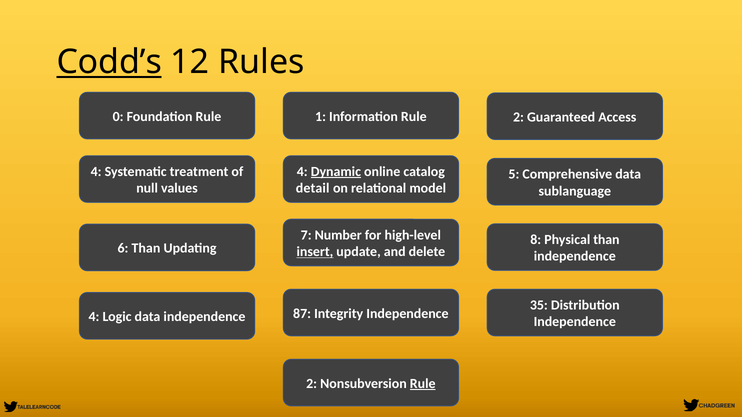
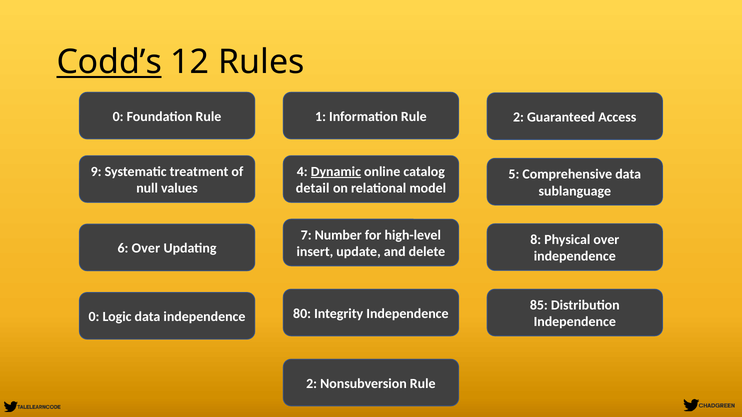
4: 4 -> 9 (96, 172)
Physical than: than -> over (606, 240)
6 Than: Than -> Over (146, 249)
insert underline: present -> none (315, 252)
35: 35 -> 85 (539, 305)
4: 4 -> 0 (94, 317)
87: 87 -> 80 (302, 314)
Rule underline: present -> none (423, 384)
